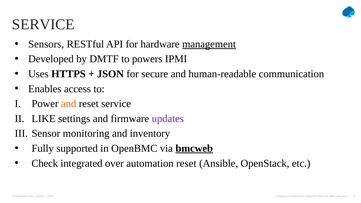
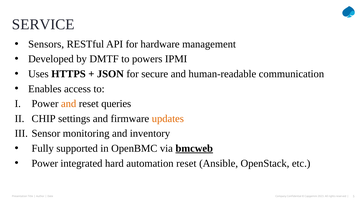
management underline: present -> none (209, 44)
reset service: service -> queries (116, 104)
LIKE: LIKE -> CHIP (44, 119)
updates colour: purple -> orange (168, 119)
Check: Check -> Power (45, 163)
over: over -> hard (114, 163)
